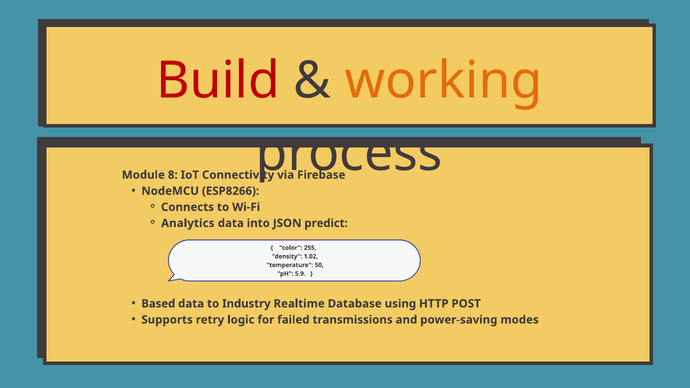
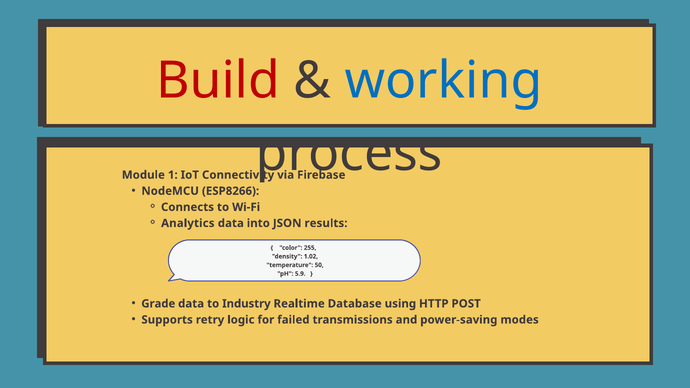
working colour: orange -> blue (443, 81)
8: 8 -> 1 (173, 175)
predict: predict -> results (326, 223)
Based: Based -> Grade (158, 304)
